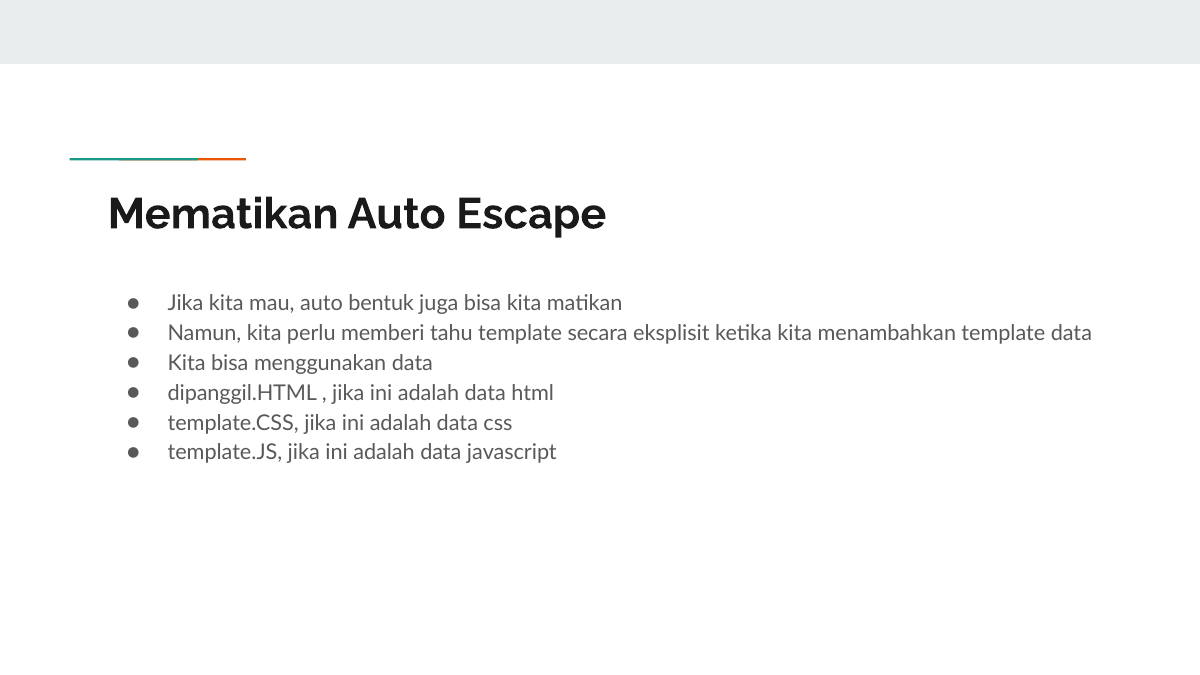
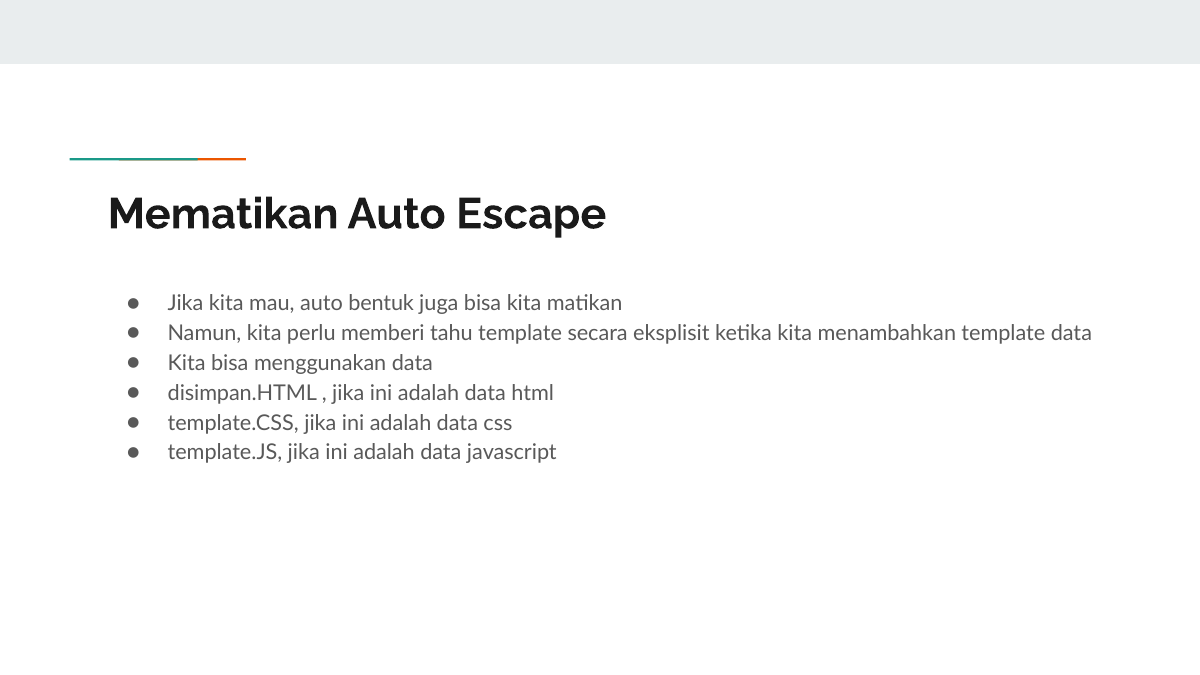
dipanggil.HTML: dipanggil.HTML -> disimpan.HTML (242, 393)
